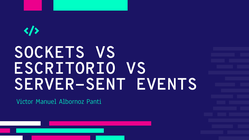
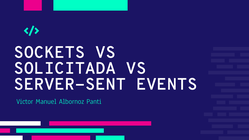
ESCRITORIO: ESCRITORIO -> SOLICITADA (65, 68)
